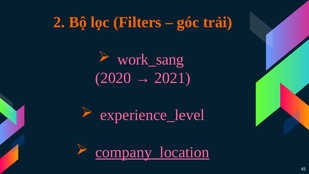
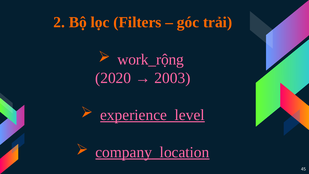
work_sang: work_sang -> work_rộng (151, 59)
2021: 2021 -> 2003 (172, 78)
experience_level underline: none -> present (152, 115)
